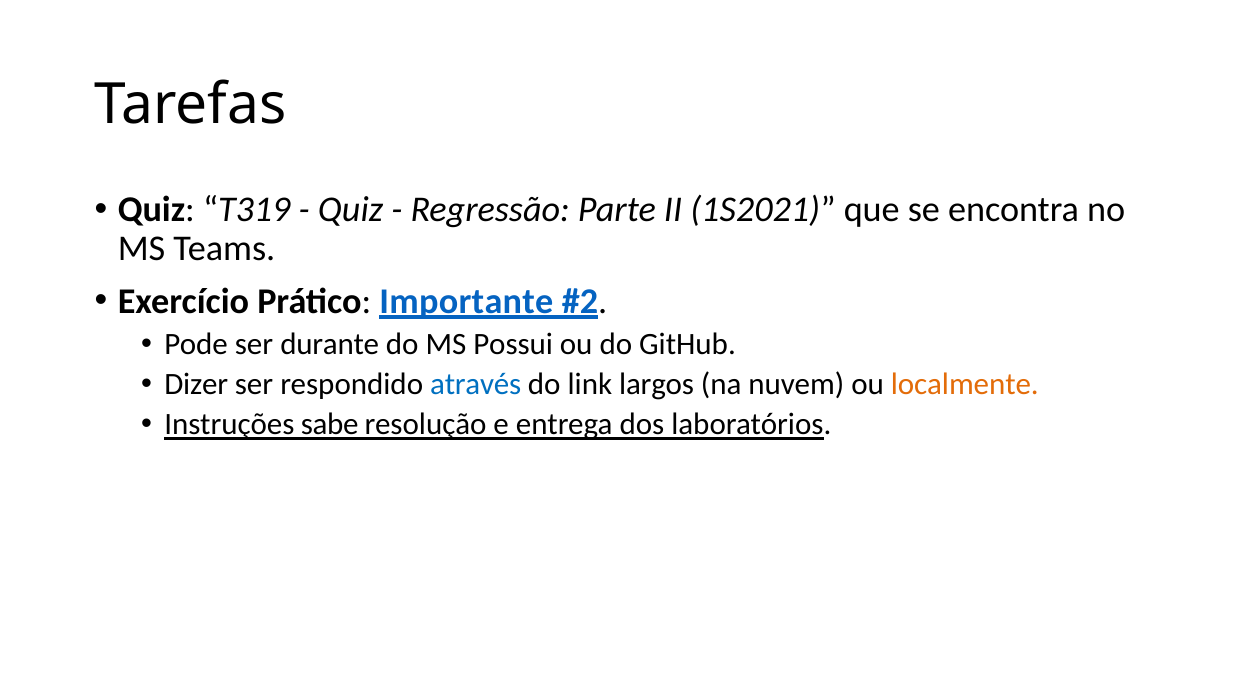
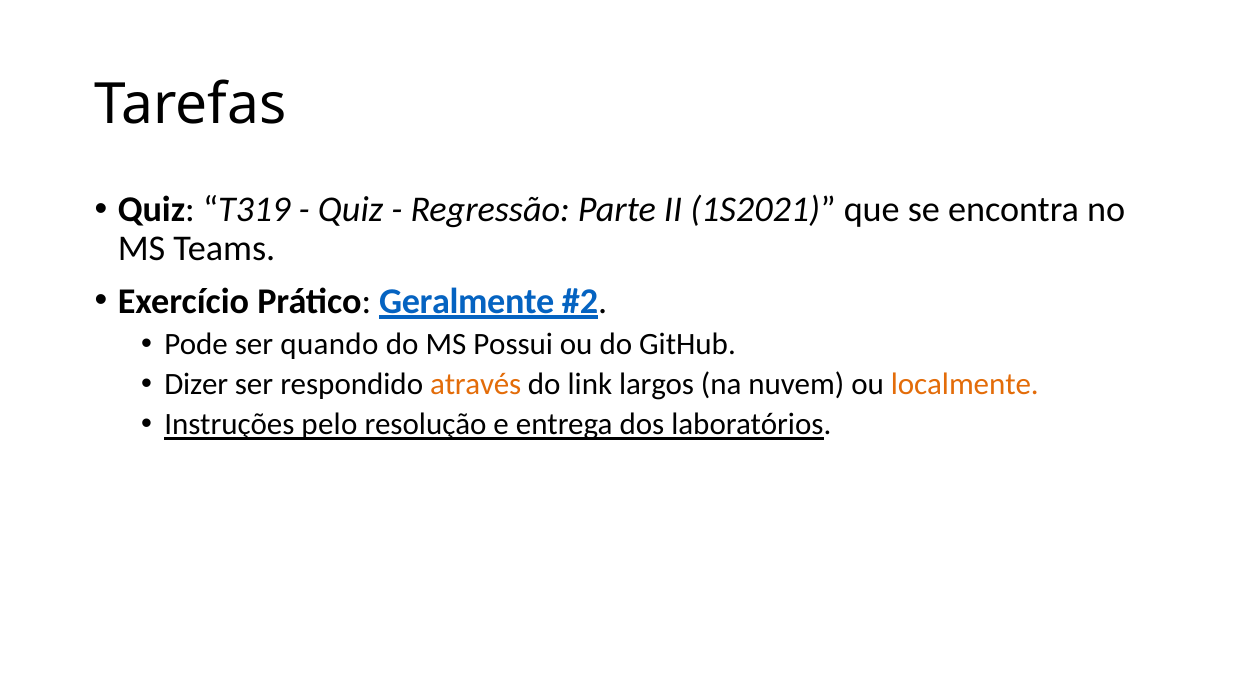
Importante: Importante -> Geralmente (467, 302)
durante: durante -> quando (329, 344)
através colour: blue -> orange (476, 384)
sabe: sabe -> pelo (329, 425)
